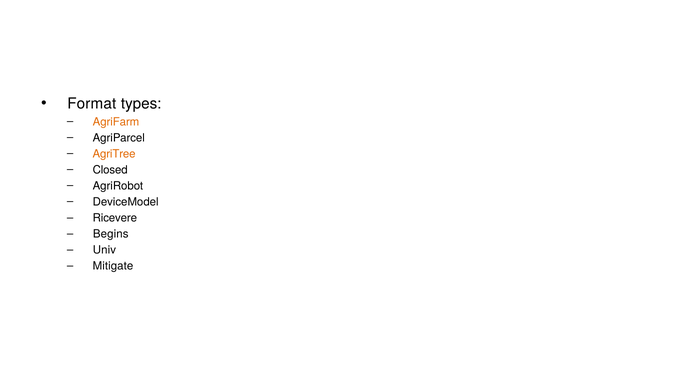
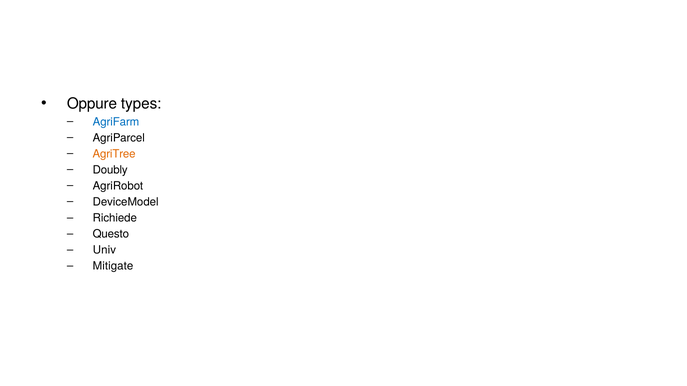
Format: Format -> Oppure (92, 104)
AgriFarm colour: orange -> blue (116, 122)
Closed: Closed -> Doubly (110, 170)
Ricevere: Ricevere -> Richiede (115, 218)
Begins: Begins -> Questo (111, 234)
